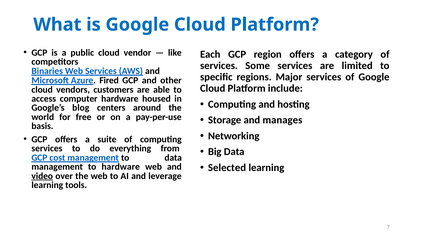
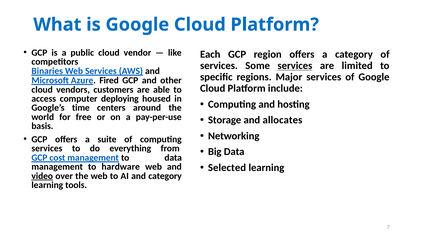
services underline: none -> present (295, 66)
computer hardware: hardware -> deploying (120, 99)
blog: blog -> time (81, 108)
manages: manages -> allocates (282, 120)
and leverage: leverage -> category (165, 176)
